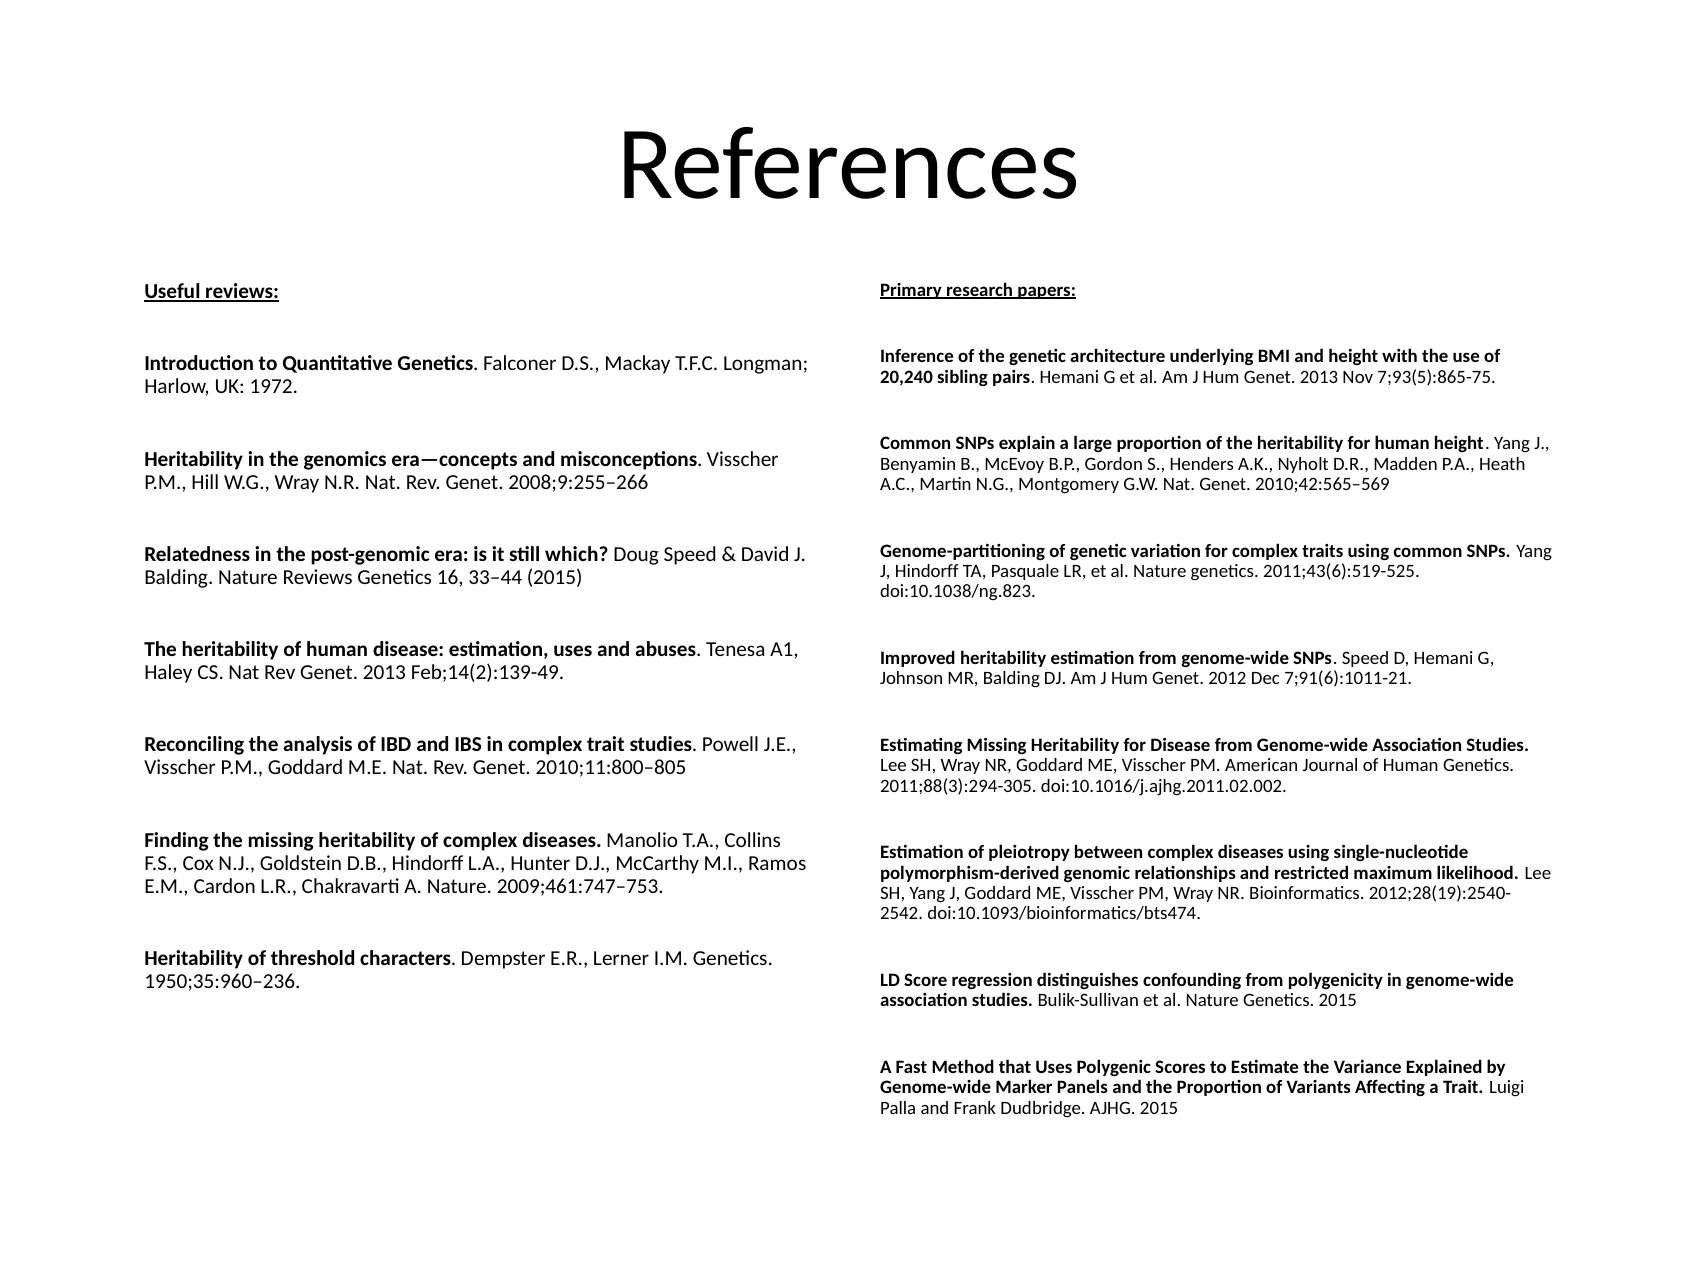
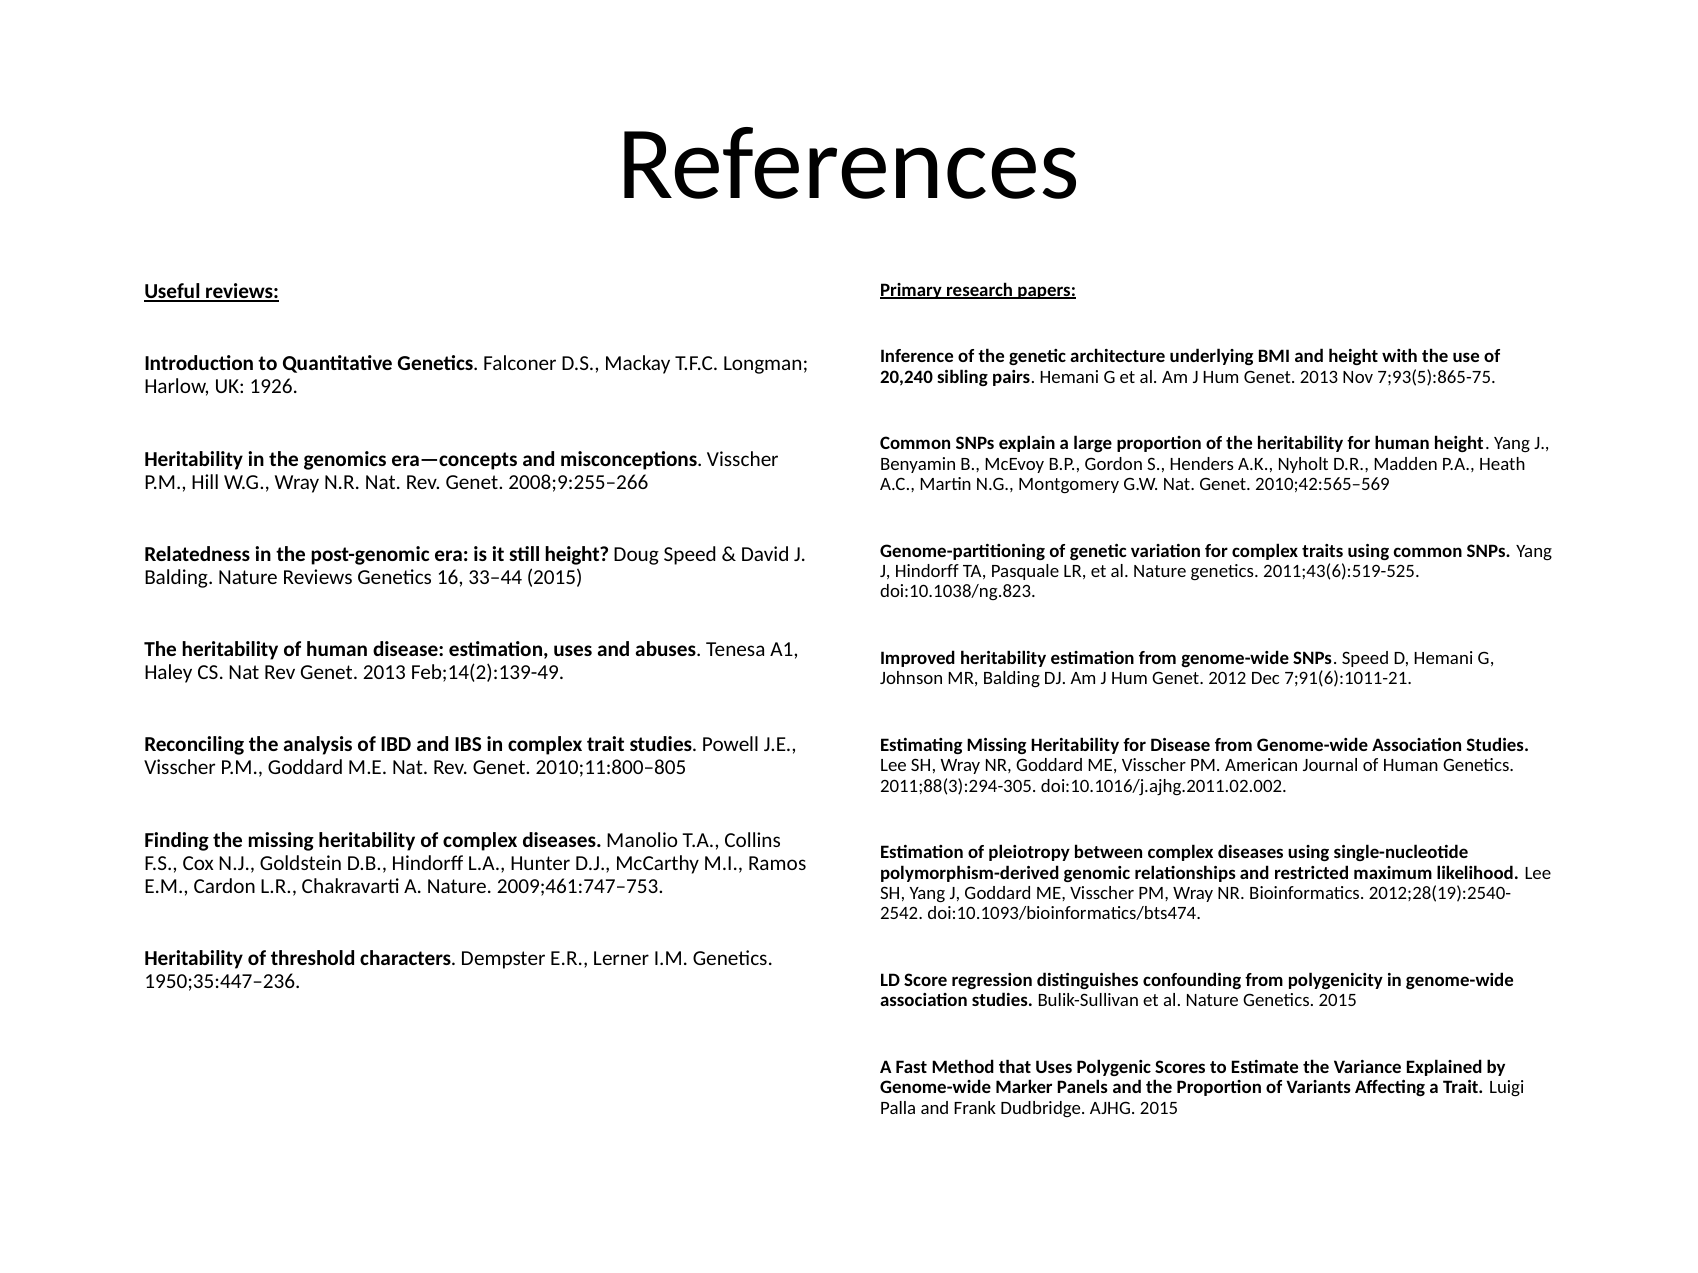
1972: 1972 -> 1926 (274, 387)
still which: which -> height (577, 555)
1950;35:960–236: 1950;35:960–236 -> 1950;35:447–236 (222, 982)
